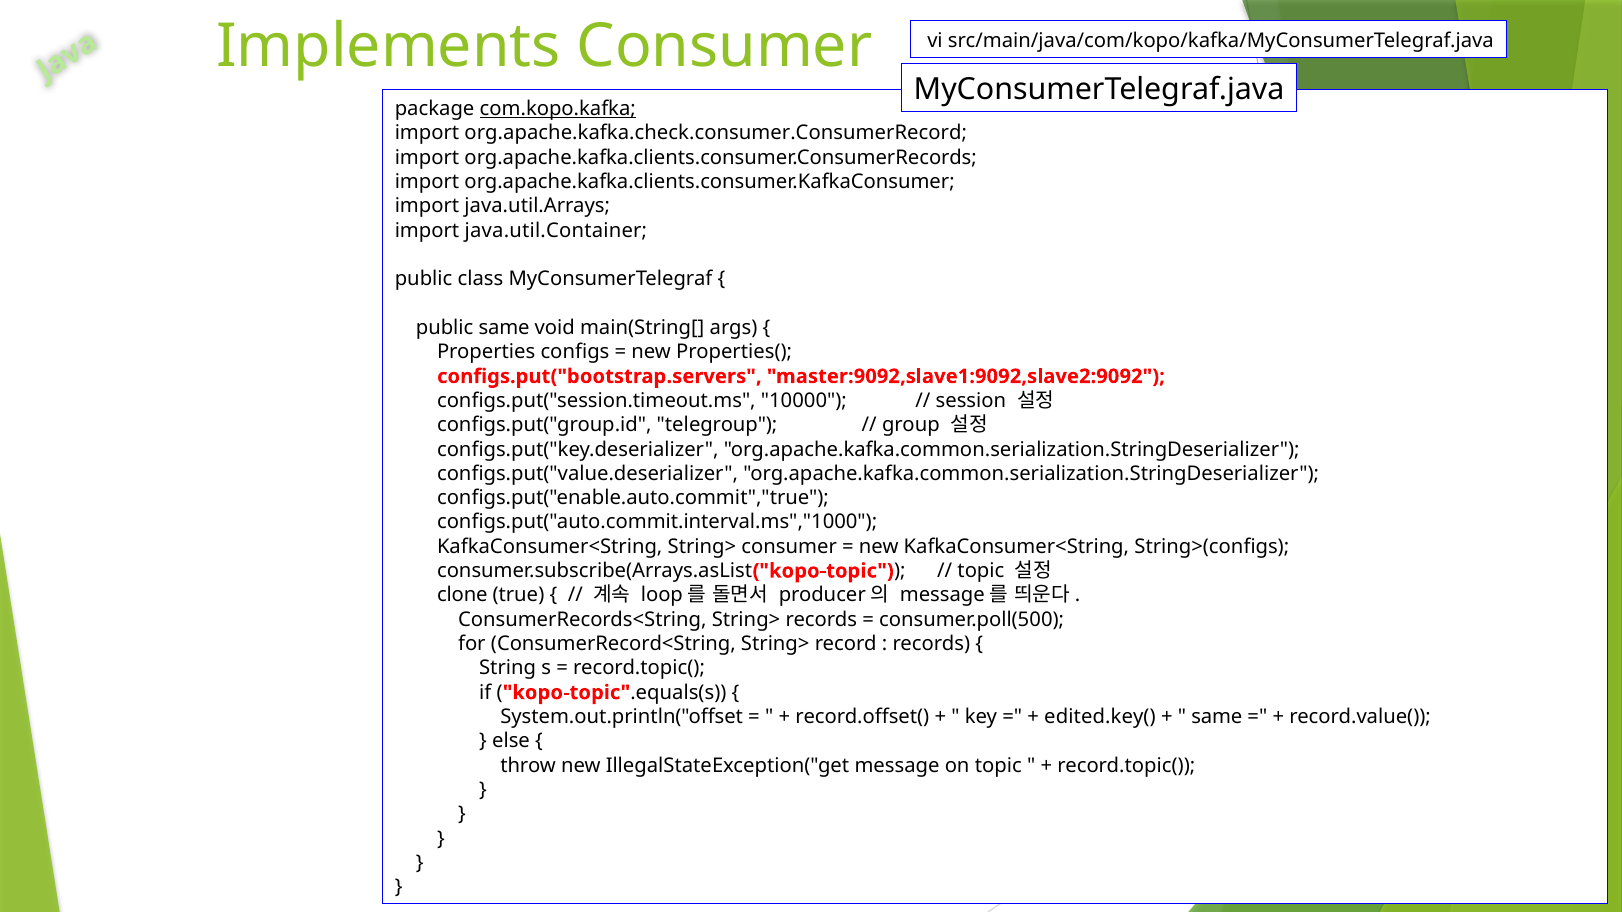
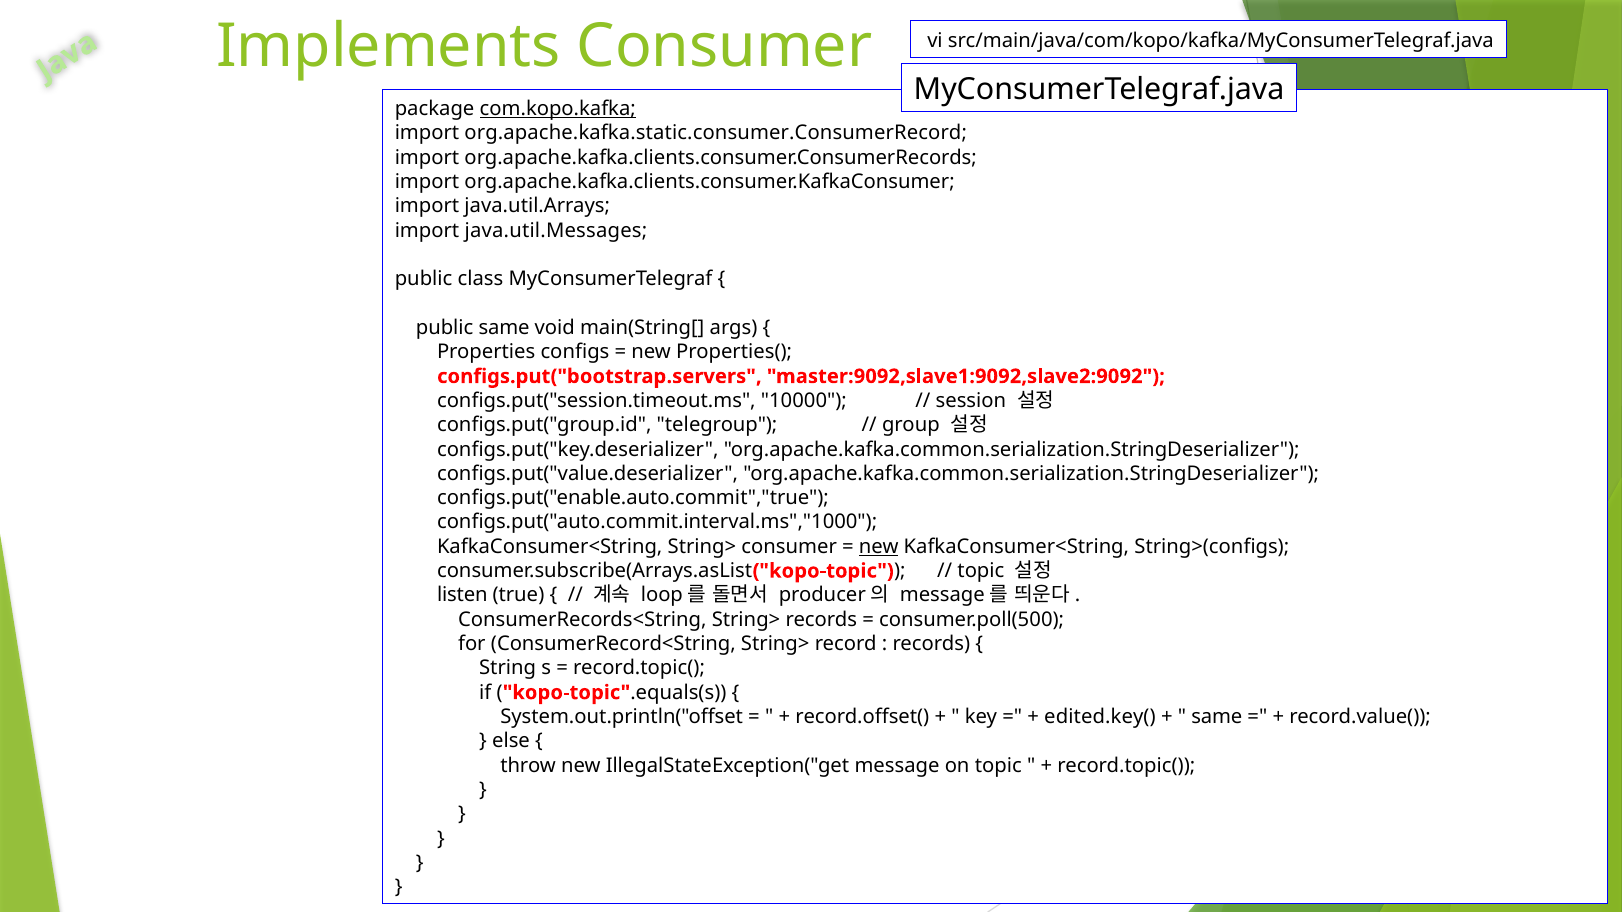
org.apache.kafka.check.consumer.ConsumerRecord: org.apache.kafka.check.consumer.ConsumerRecord -> org.apache.kafka.static.consumer.ConsumerRecord (716, 133)
java.util.Container: java.util.Container -> java.util.Messages (556, 231)
new underline: none -> present (879, 547)
clone: clone -> listen (462, 595)
